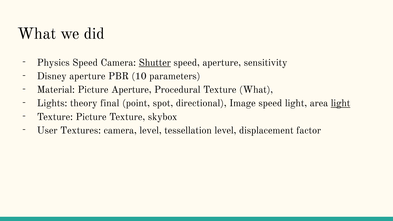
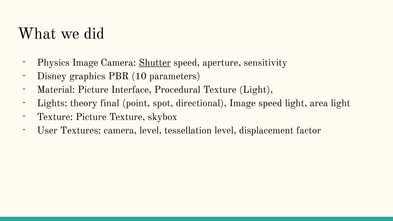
Physics Speed: Speed -> Image (85, 63)
Disney aperture: aperture -> graphics (87, 76)
Picture Aperture: Aperture -> Interface (131, 90)
Texture What: What -> Light (256, 90)
light underline: present -> none (341, 103)
